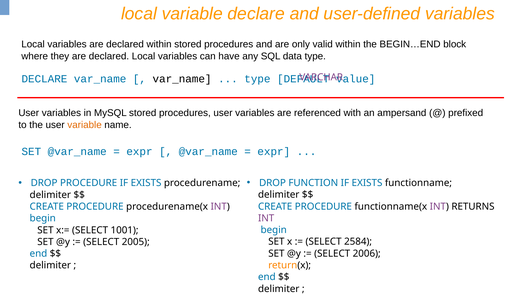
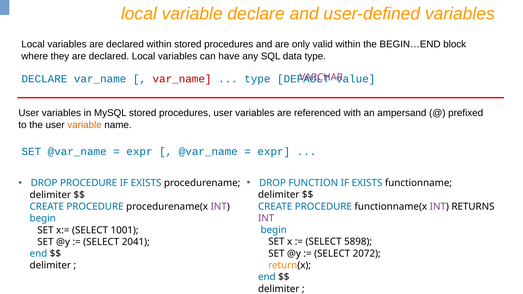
var_name colour: black -> red (182, 79)
2584: 2584 -> 5898 (358, 242)
2005: 2005 -> 2041 (136, 242)
2006: 2006 -> 2072 (367, 254)
